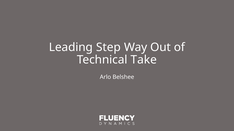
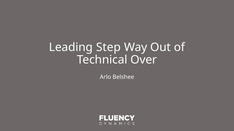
Take: Take -> Over (144, 60)
